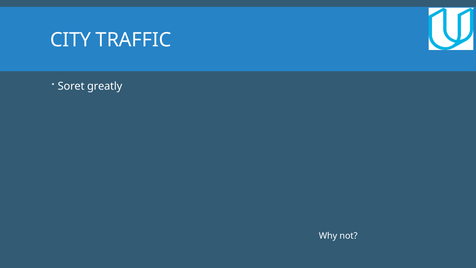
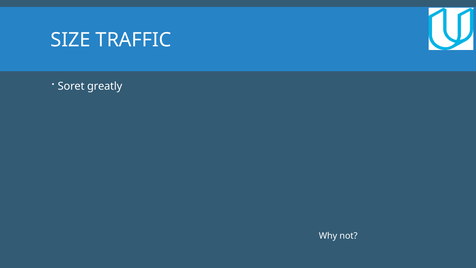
CITY: CITY -> SIZE (71, 40)
